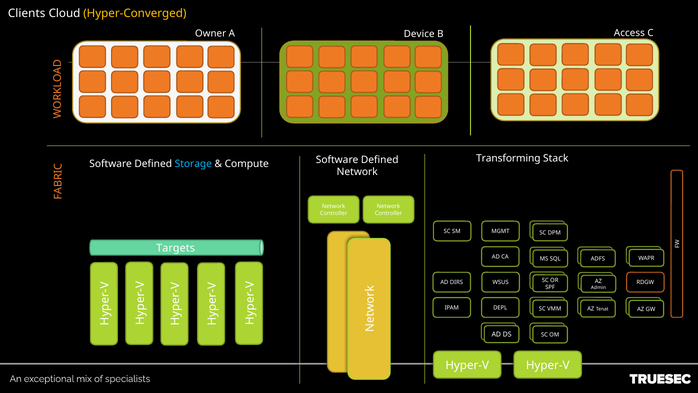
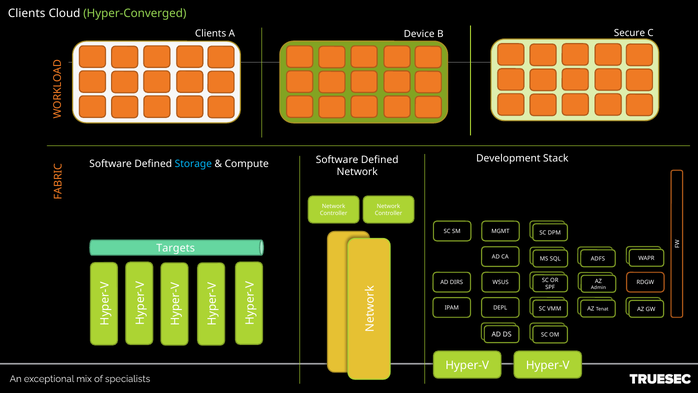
Hyper-Converged colour: yellow -> light green (135, 13)
Owner: Owner -> Clients (211, 33)
Access: Access -> Secure (629, 33)
Transforming: Transforming -> Development (508, 158)
